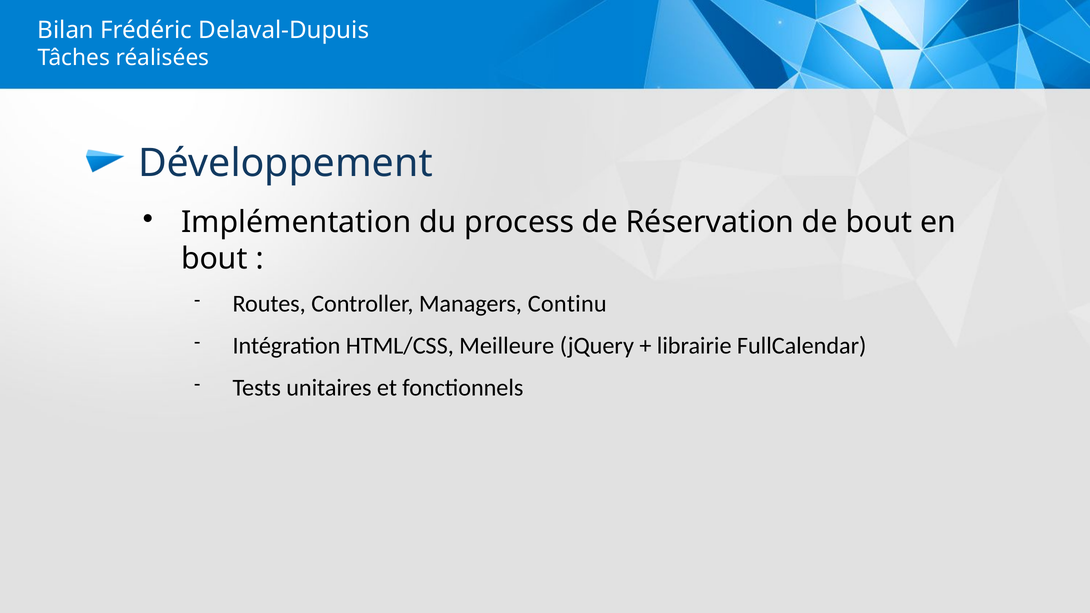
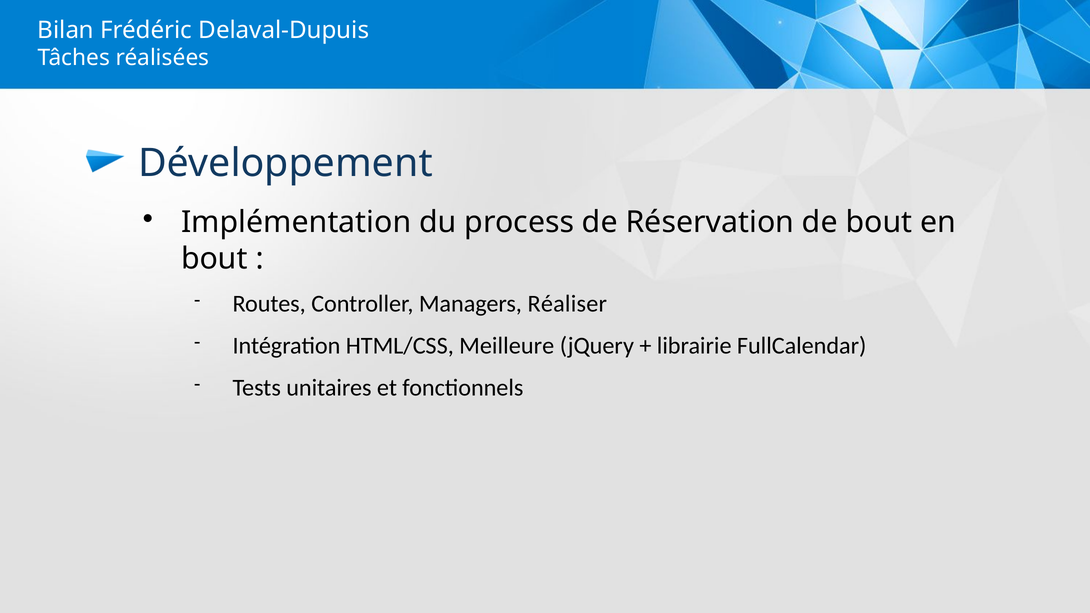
Continu: Continu -> Réaliser (567, 304)
